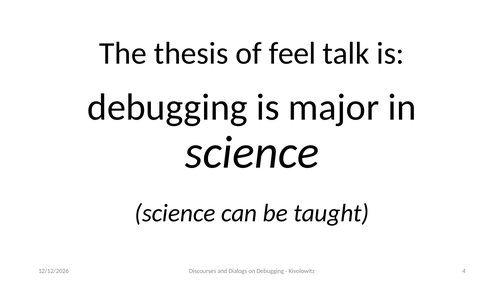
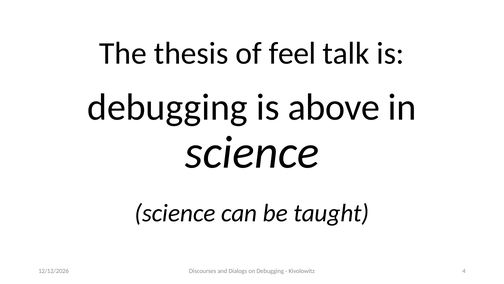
major: major -> above (334, 107)
